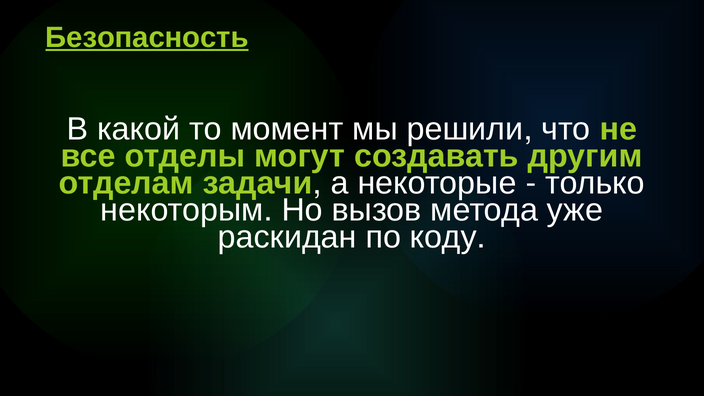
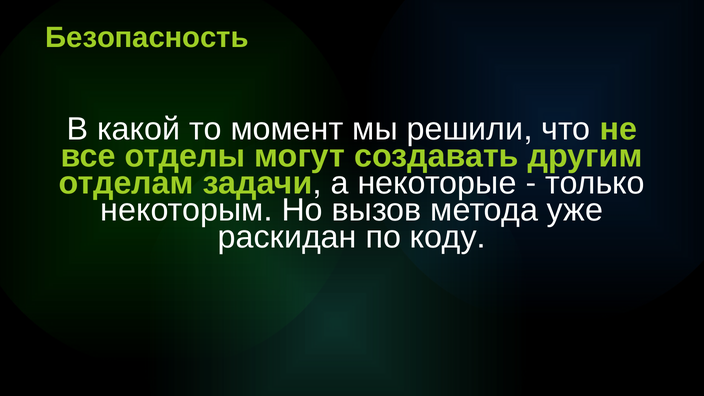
Безопасность underline: present -> none (147, 37)
